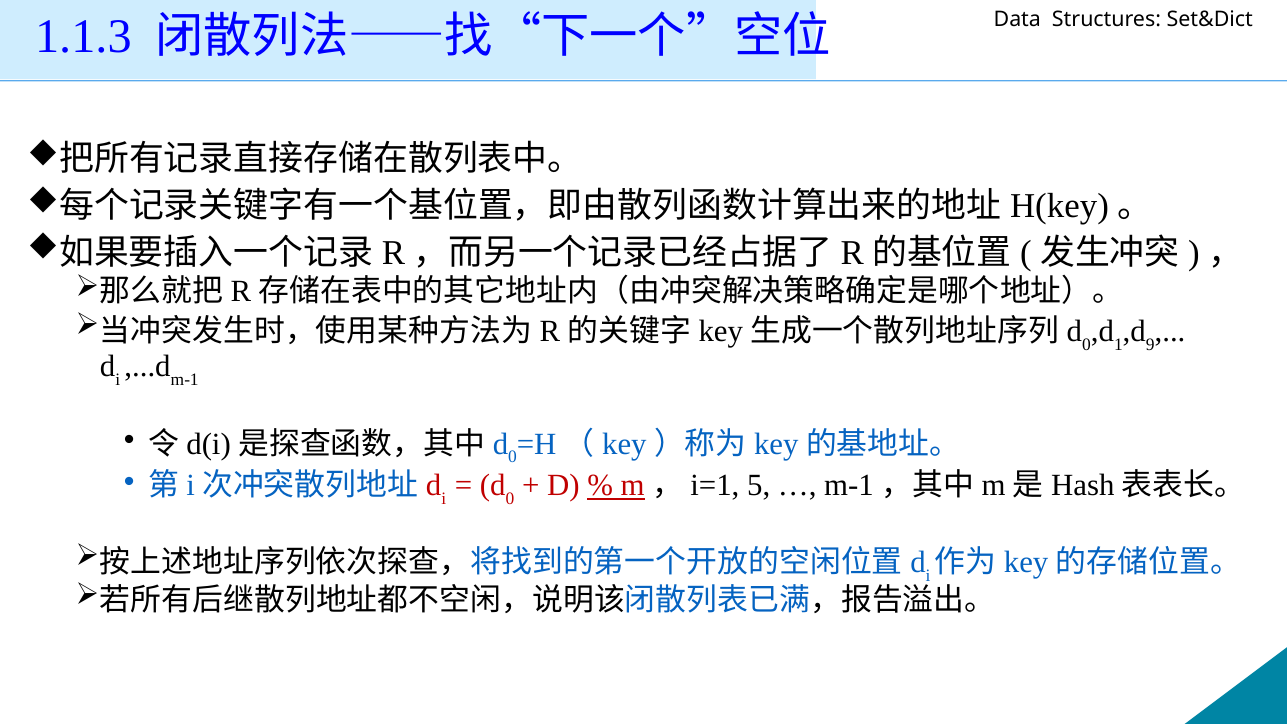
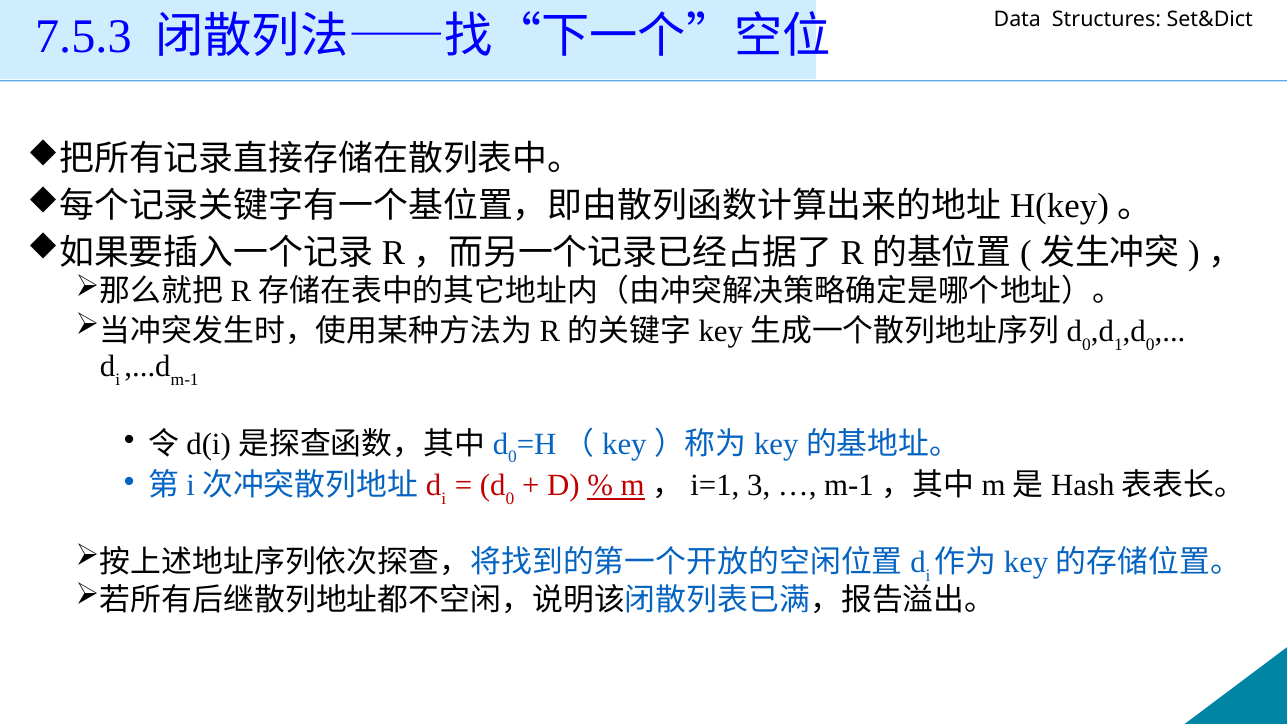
1.1.3: 1.1.3 -> 7.5.3 (83, 36)
9: 9 -> 0 (1150, 345)
5: 5 -> 3 (759, 485)
